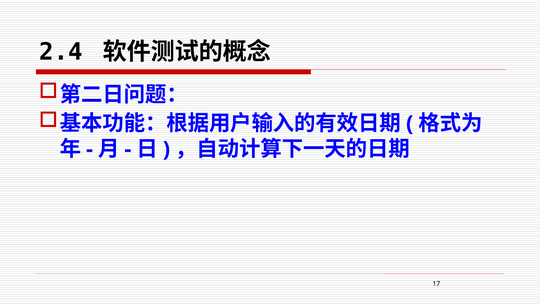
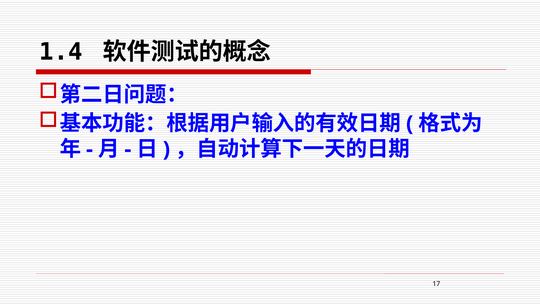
2.4: 2.4 -> 1.4 (61, 52)
